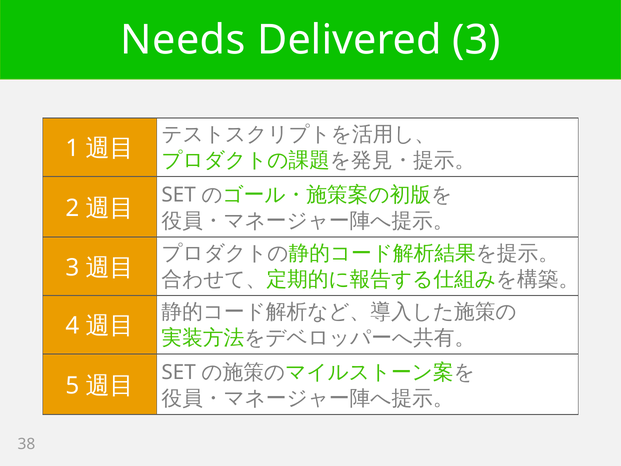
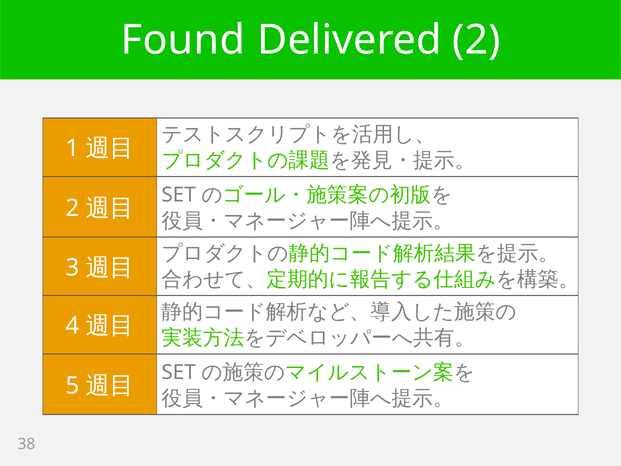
Needs: Needs -> Found (183, 40)
Delivered 3: 3 -> 2 (477, 40)
